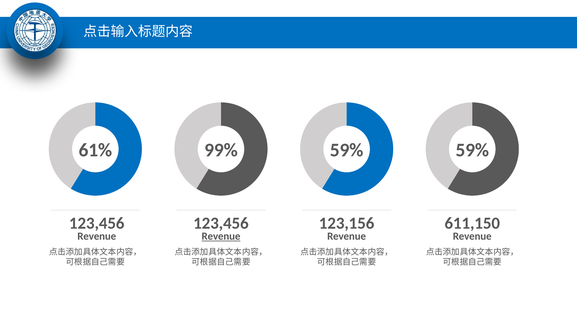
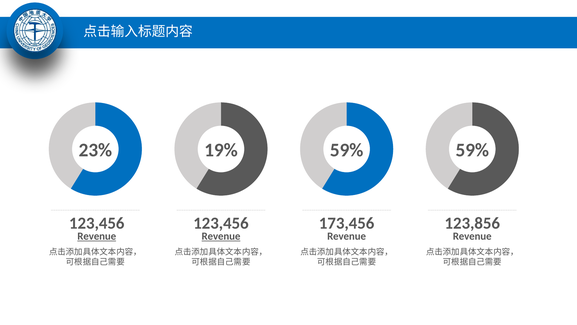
61%: 61% -> 23% (95, 150)
99%: 99% -> 19% (221, 150)
123,156: 123,156 -> 173,456 (347, 223)
611,150: 611,150 -> 123,856 (472, 223)
Revenue underline: none -> present (97, 236)
